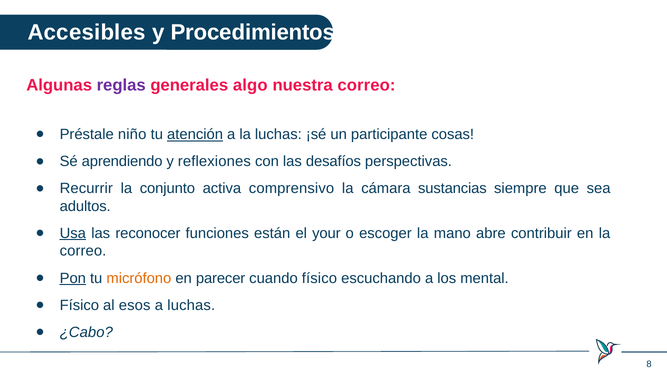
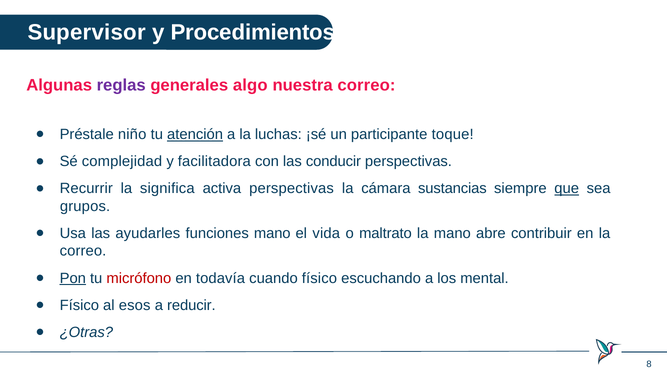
Accesibles: Accesibles -> Supervisor (87, 33)
cosas: cosas -> toque (453, 135)
aprendiendo: aprendiendo -> complejidad (122, 162)
reflexiones: reflexiones -> facilitadora (214, 162)
desafíos: desafíos -> conducir (333, 162)
conjunto: conjunto -> significa (167, 189)
activa comprensivo: comprensivo -> perspectivas (291, 189)
que underline: none -> present (567, 189)
adultos: adultos -> grupos (85, 206)
Usa underline: present -> none (73, 233)
reconocer: reconocer -> ayudarles (148, 233)
funciones están: están -> mano (272, 233)
your: your -> vida (326, 233)
escoger: escoger -> maltrato (385, 233)
micrófono colour: orange -> red (139, 278)
parecer: parecer -> todavía (220, 278)
a luchas: luchas -> reducir (191, 305)
¿Cabo: ¿Cabo -> ¿Otras (86, 332)
